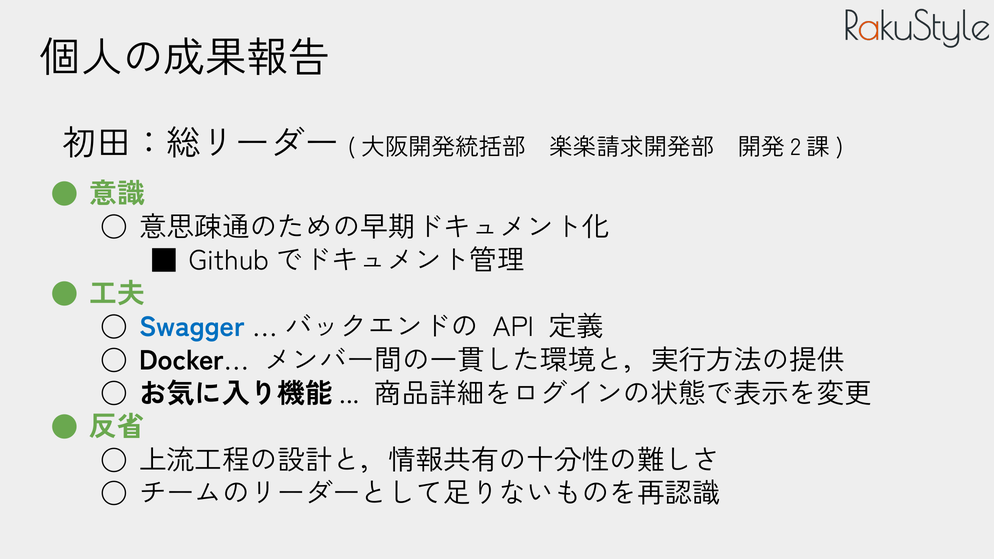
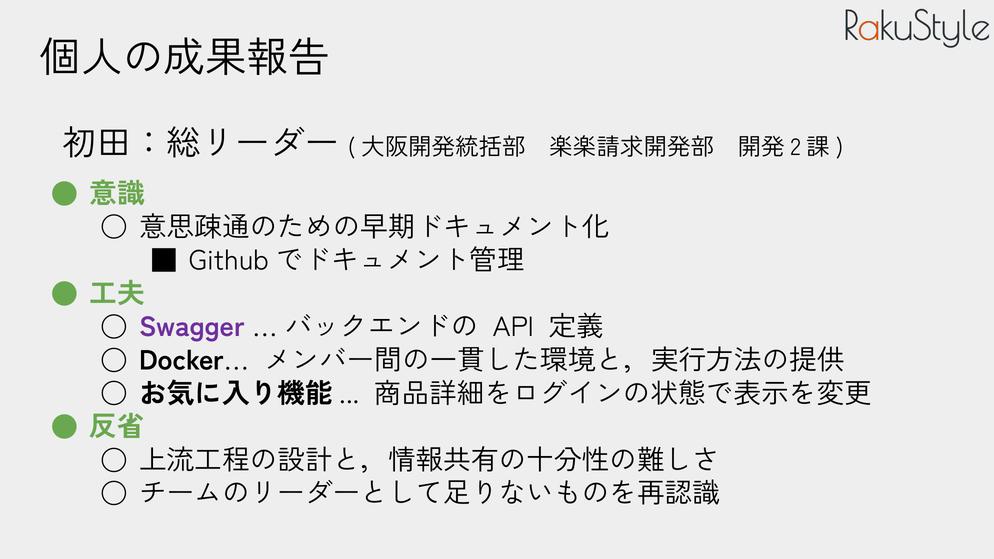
Swagger colour: blue -> purple (192, 327)
